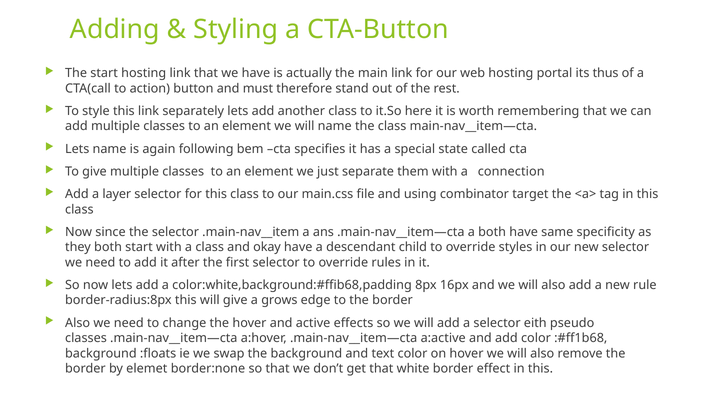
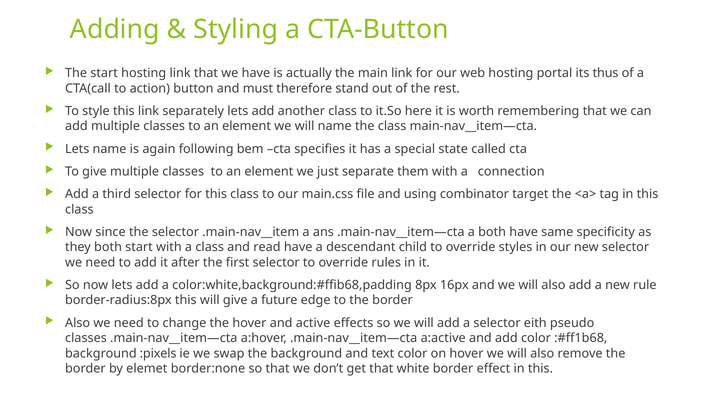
layer: layer -> third (117, 194)
okay: okay -> read (267, 247)
grows: grows -> future (279, 300)
:floats: :floats -> :pixels (158, 353)
